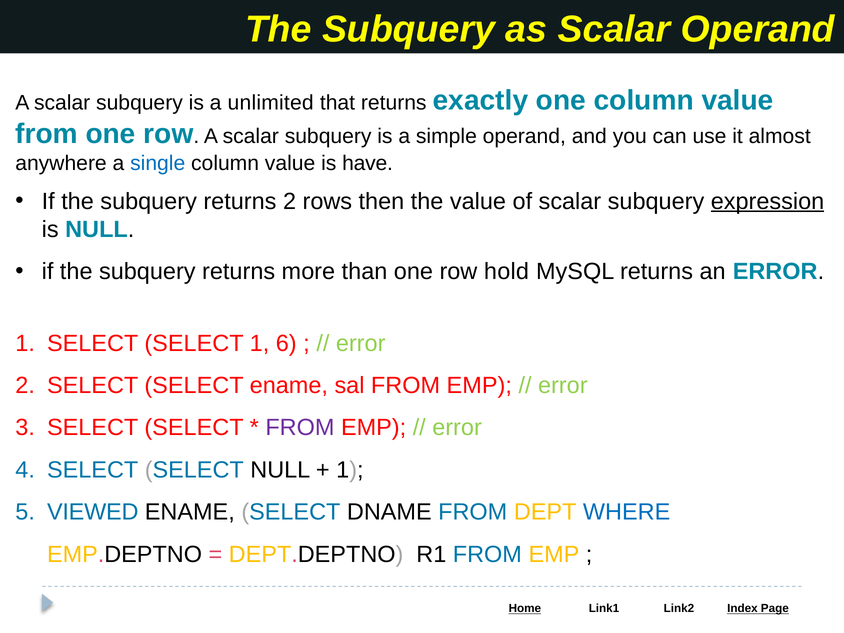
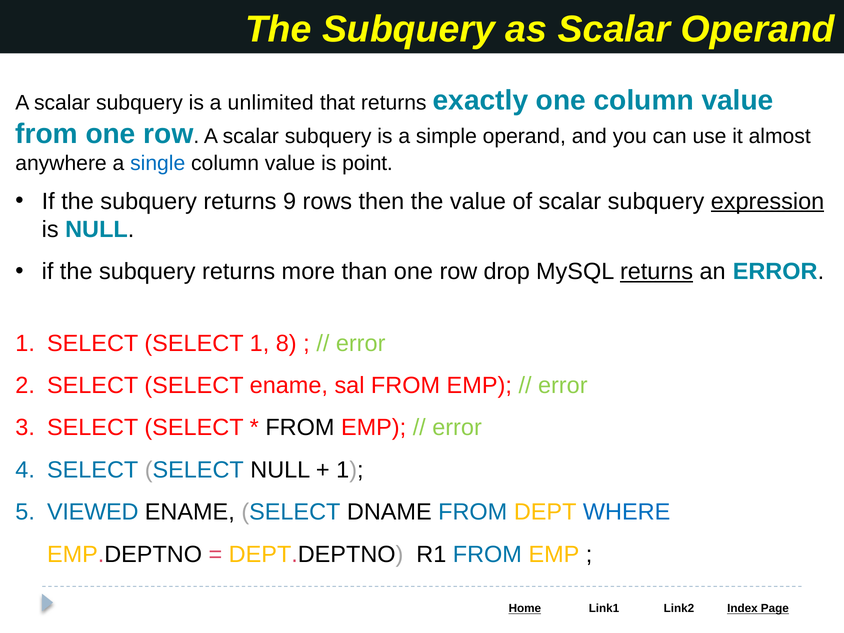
have: have -> point (368, 163)
returns 2: 2 -> 9 (290, 201)
hold: hold -> drop (507, 272)
returns underline: none -> present (657, 272)
6: 6 -> 8 (286, 343)
FROM colour: purple -> black (300, 428)
